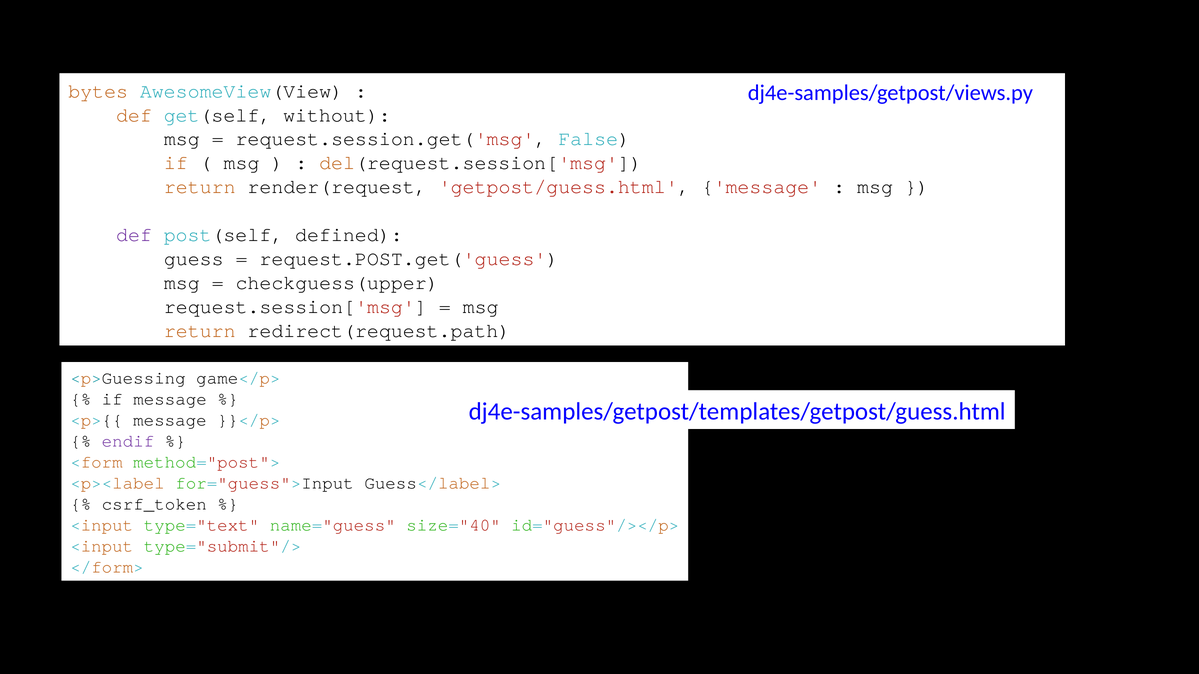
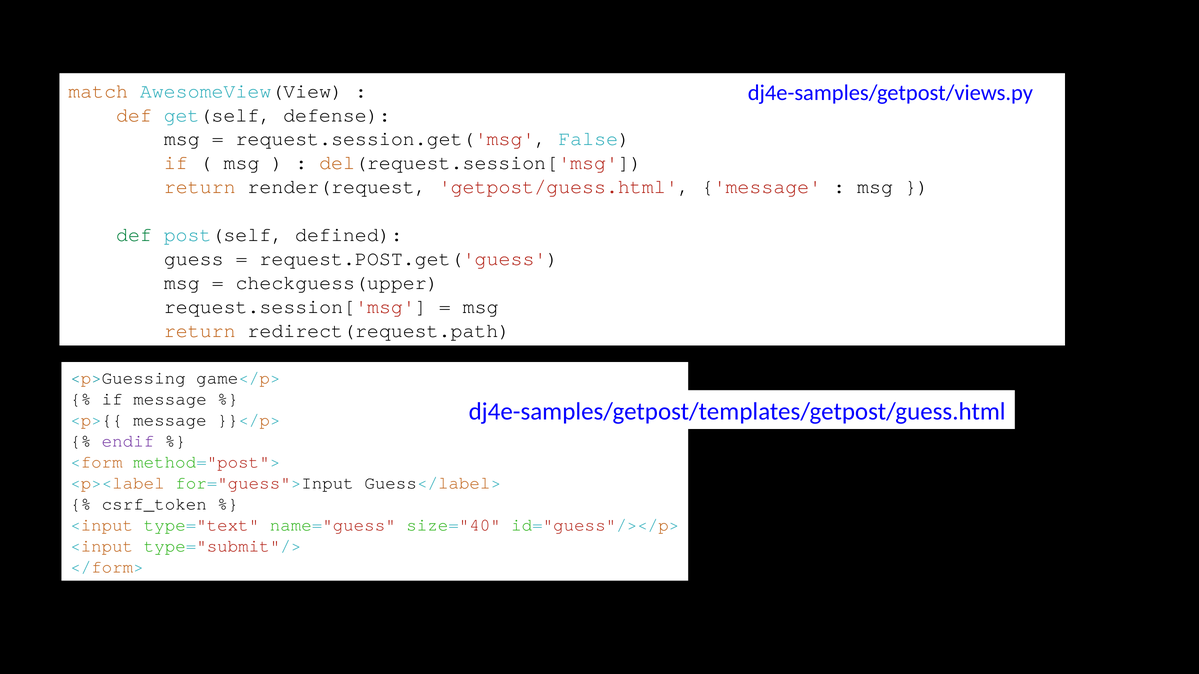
bytes: bytes -> match (98, 91)
without: without -> defense (337, 115)
def colour: purple -> green (134, 235)
